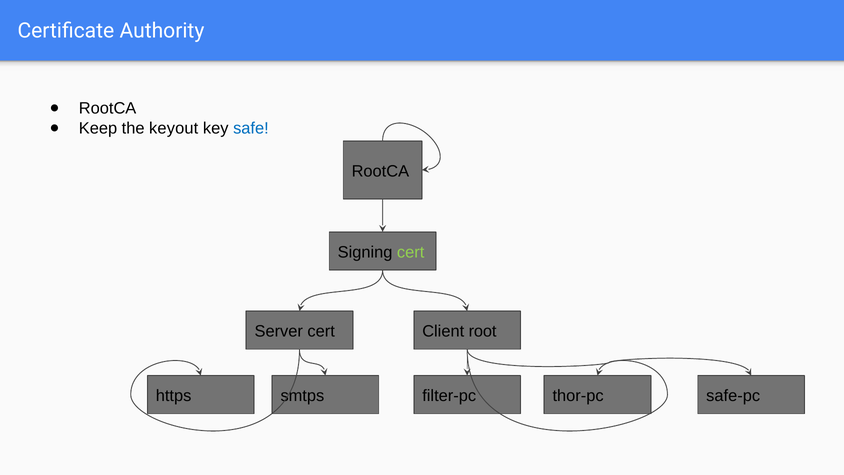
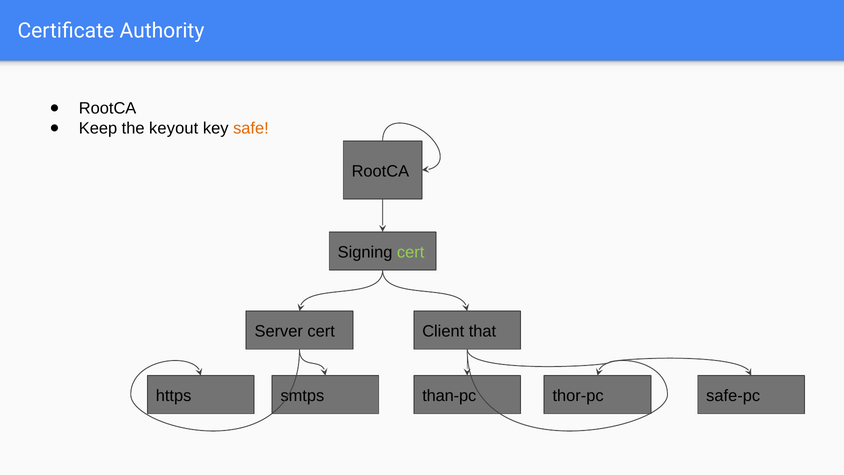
safe colour: blue -> orange (251, 128)
root: root -> that (482, 331)
filter-pc: filter-pc -> than-pc (449, 396)
